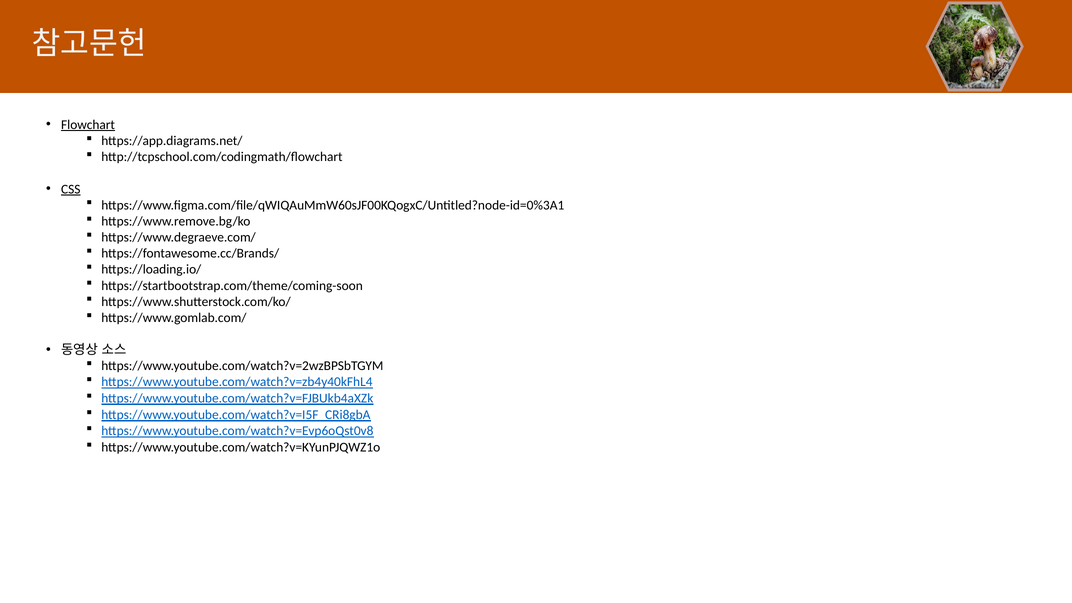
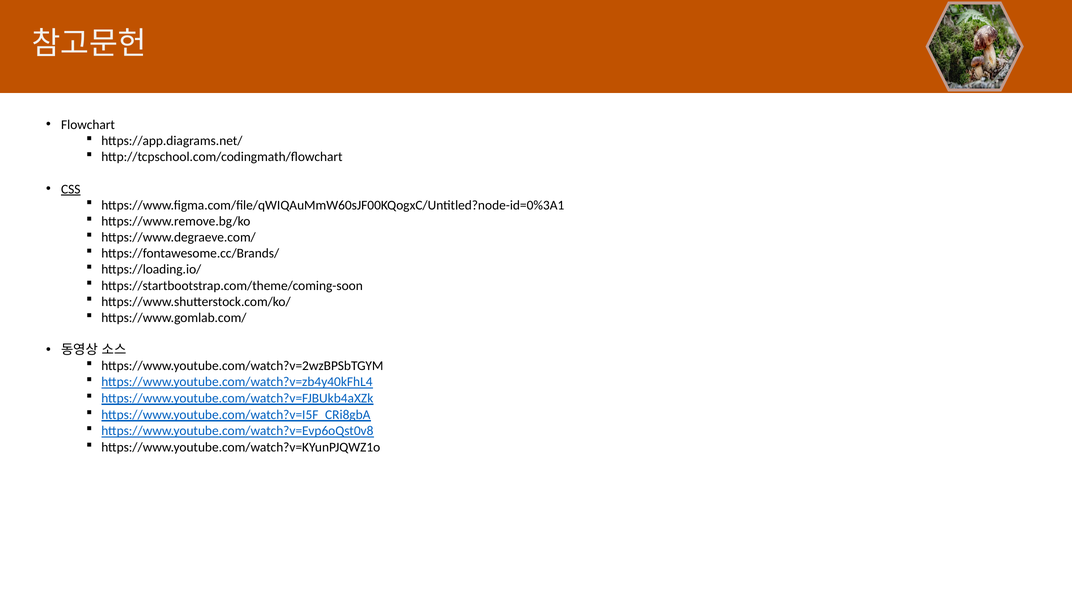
Flowchart underline: present -> none (88, 125)
